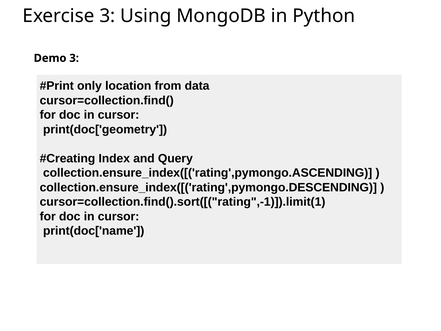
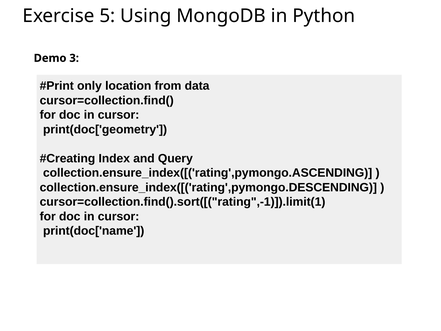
Exercise 3: 3 -> 5 (107, 16)
